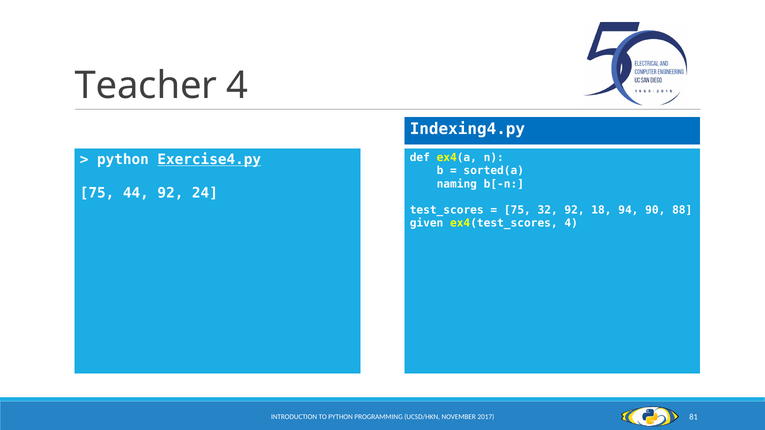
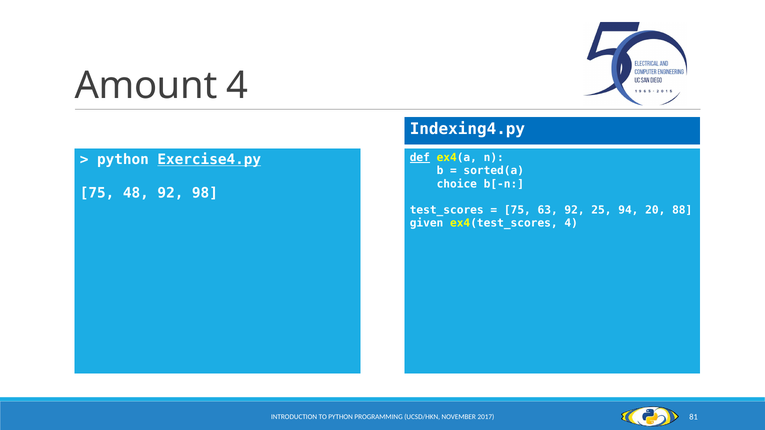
Teacher: Teacher -> Amount (146, 86)
def underline: none -> present (420, 158)
naming: naming -> choice (457, 184)
44: 44 -> 48 (136, 193)
24: 24 -> 98 (205, 193)
32: 32 -> 63 (548, 210)
18: 18 -> 25 (601, 210)
90: 90 -> 20 (655, 210)
